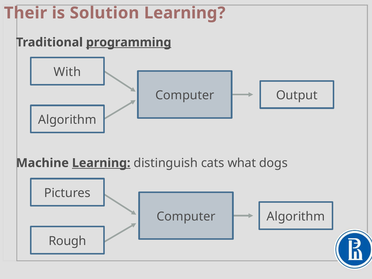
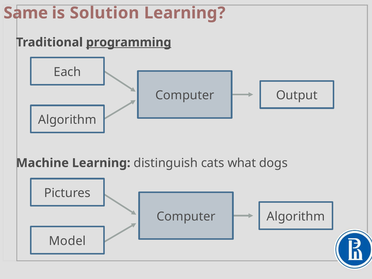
Their: Their -> Same (26, 13)
With: With -> Each (67, 72)
Learning underline: present -> none (101, 163)
Rough: Rough -> Model (67, 241)
